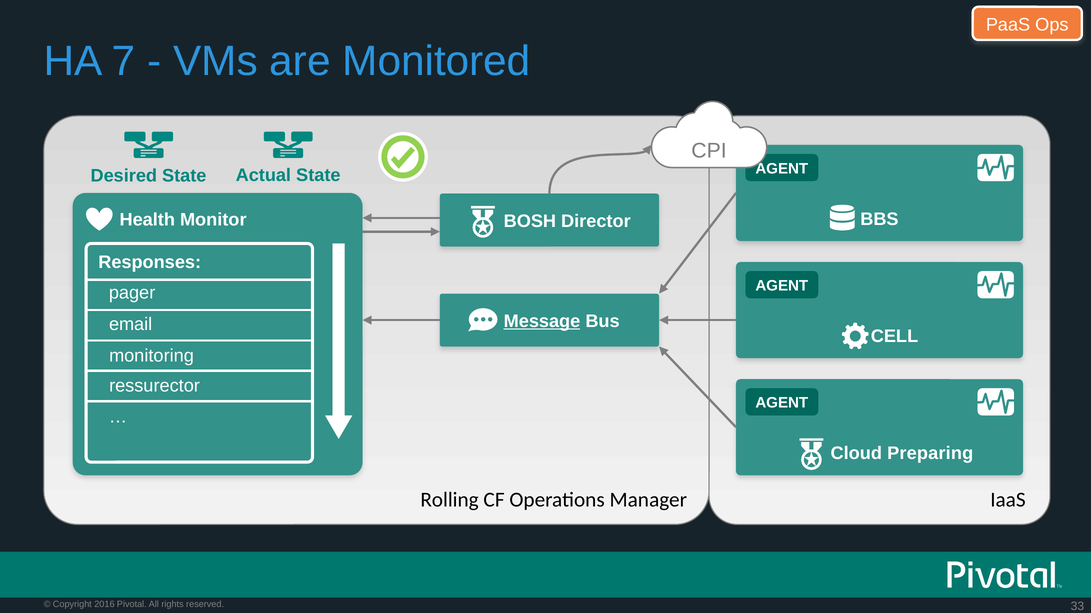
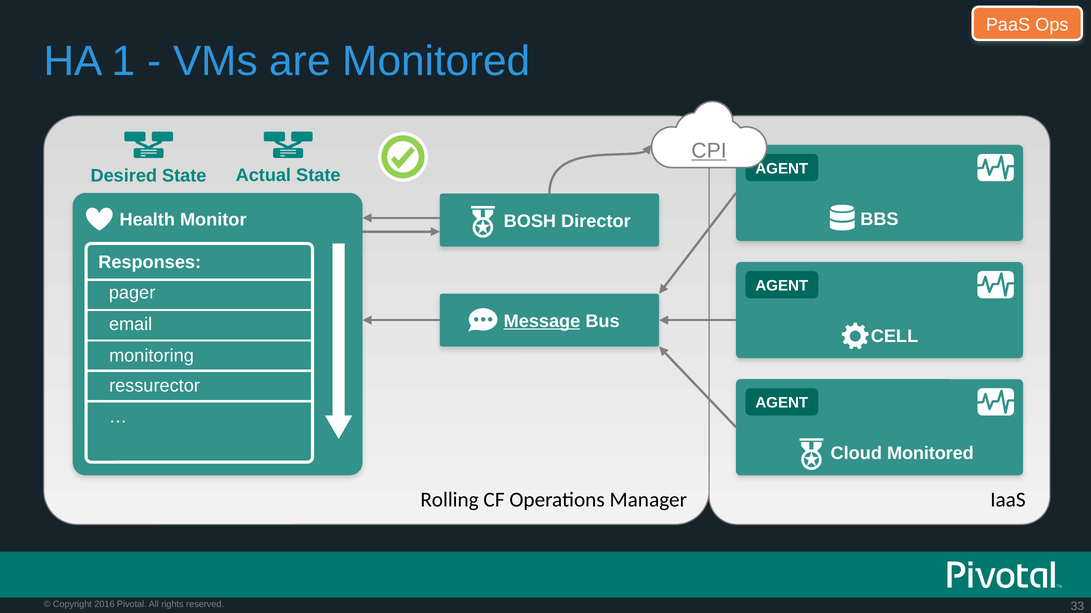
7: 7 -> 1 (124, 62)
CPI underline: none -> present (709, 151)
Cloud Preparing: Preparing -> Monitored (930, 454)
